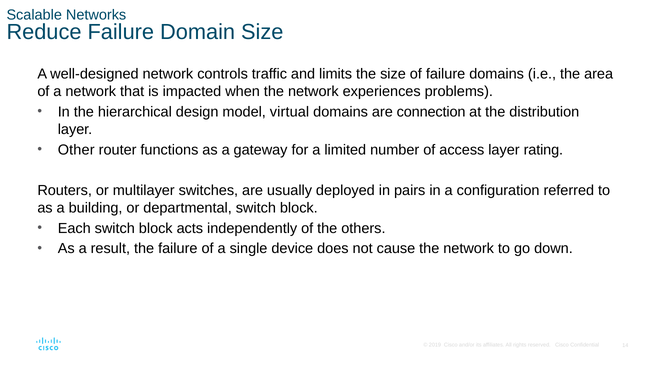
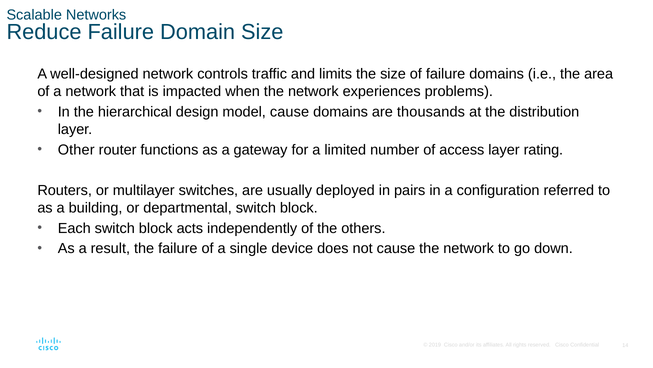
model virtual: virtual -> cause (290, 112)
connection: connection -> thousands (431, 112)
